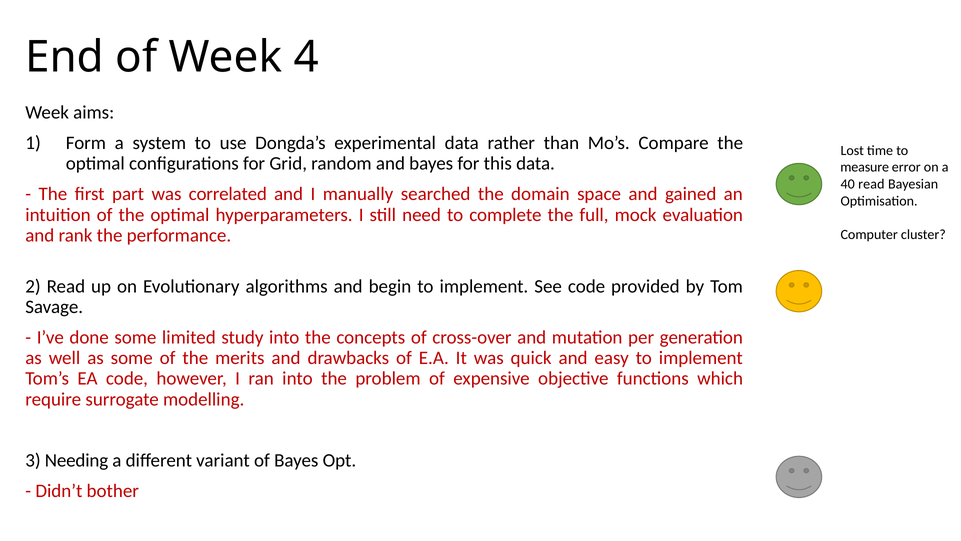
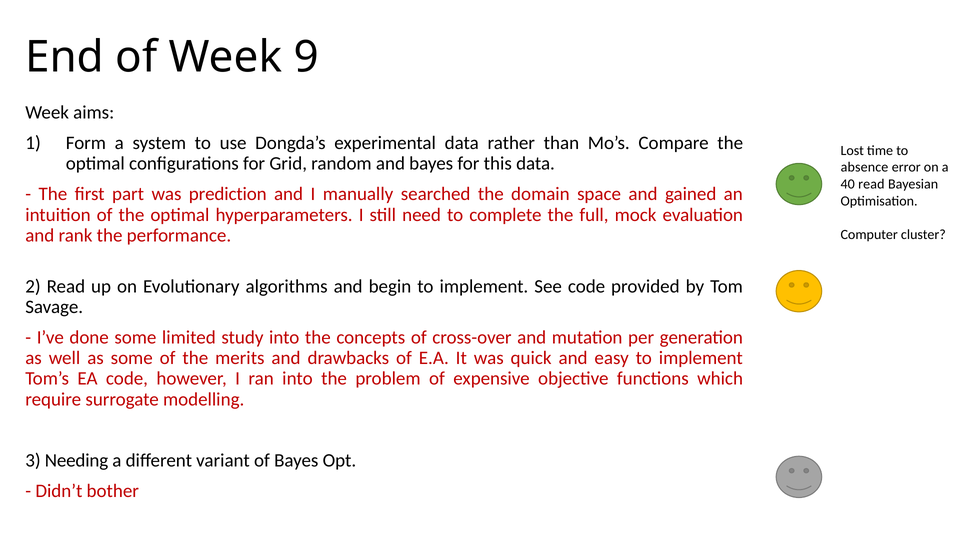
4: 4 -> 9 (306, 57)
measure: measure -> absence (865, 167)
correlated: correlated -> prediction (228, 194)
